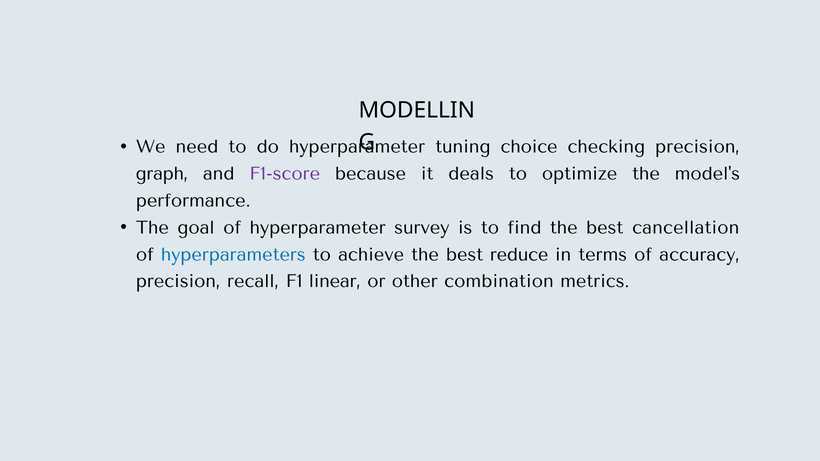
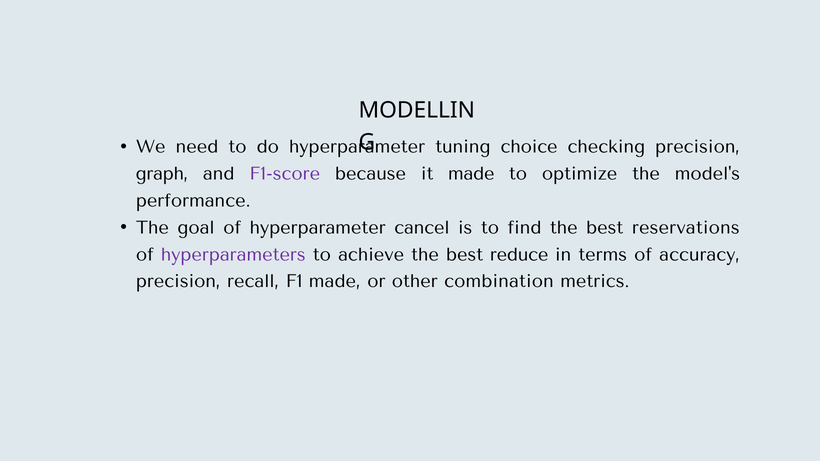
it deals: deals -> made (471, 174)
survey: survey -> cancel (422, 228)
cancellation: cancellation -> reservations (686, 228)
hyperparameters colour: blue -> purple (233, 255)
F1 linear: linear -> made (335, 282)
